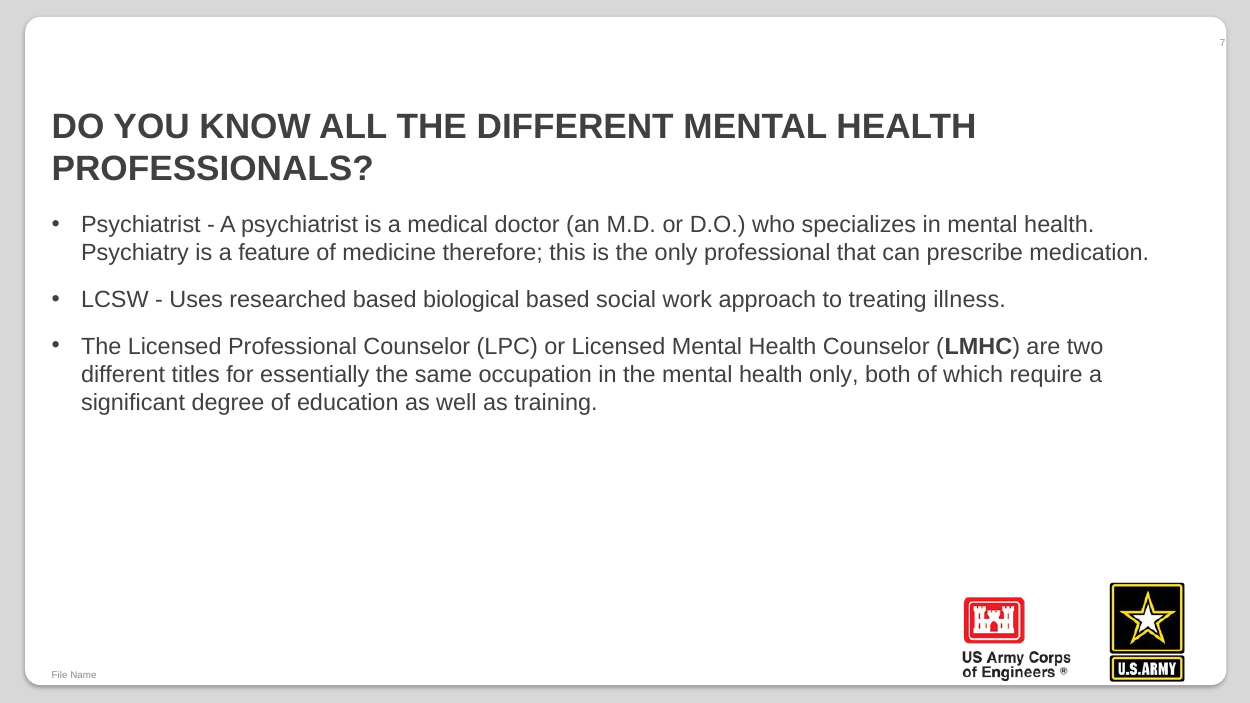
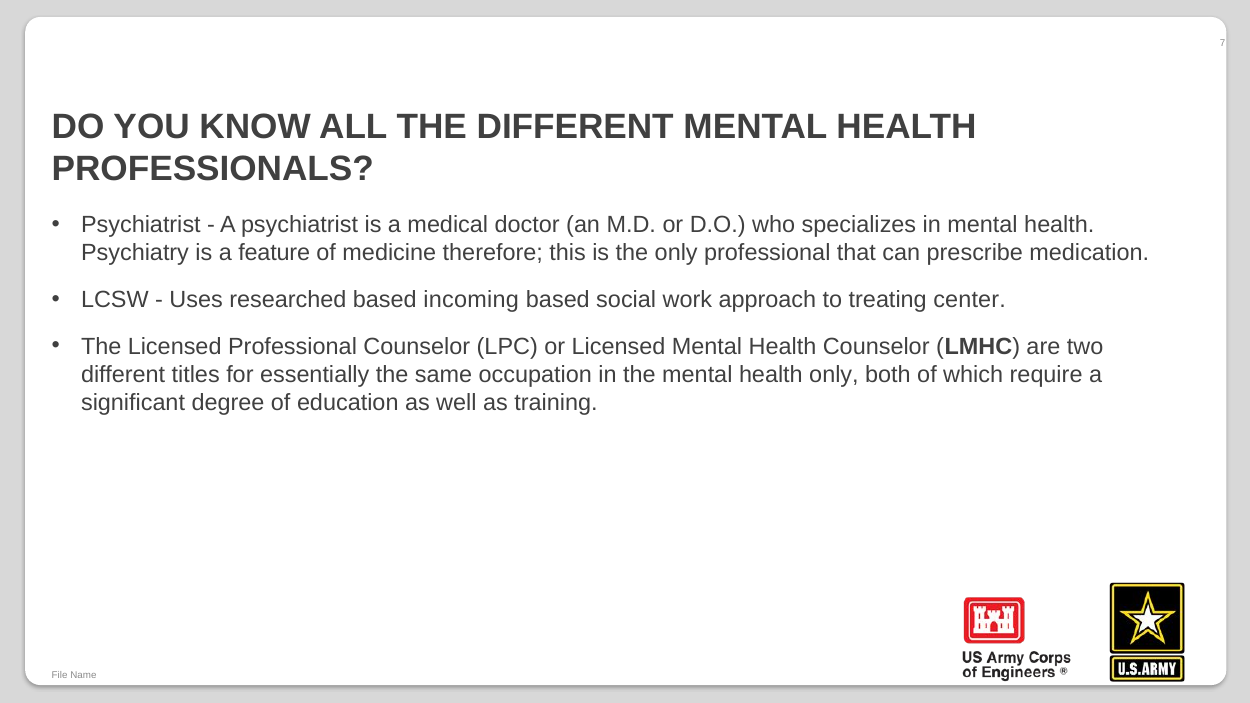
biological: biological -> incoming (471, 300)
illness: illness -> center (970, 300)
